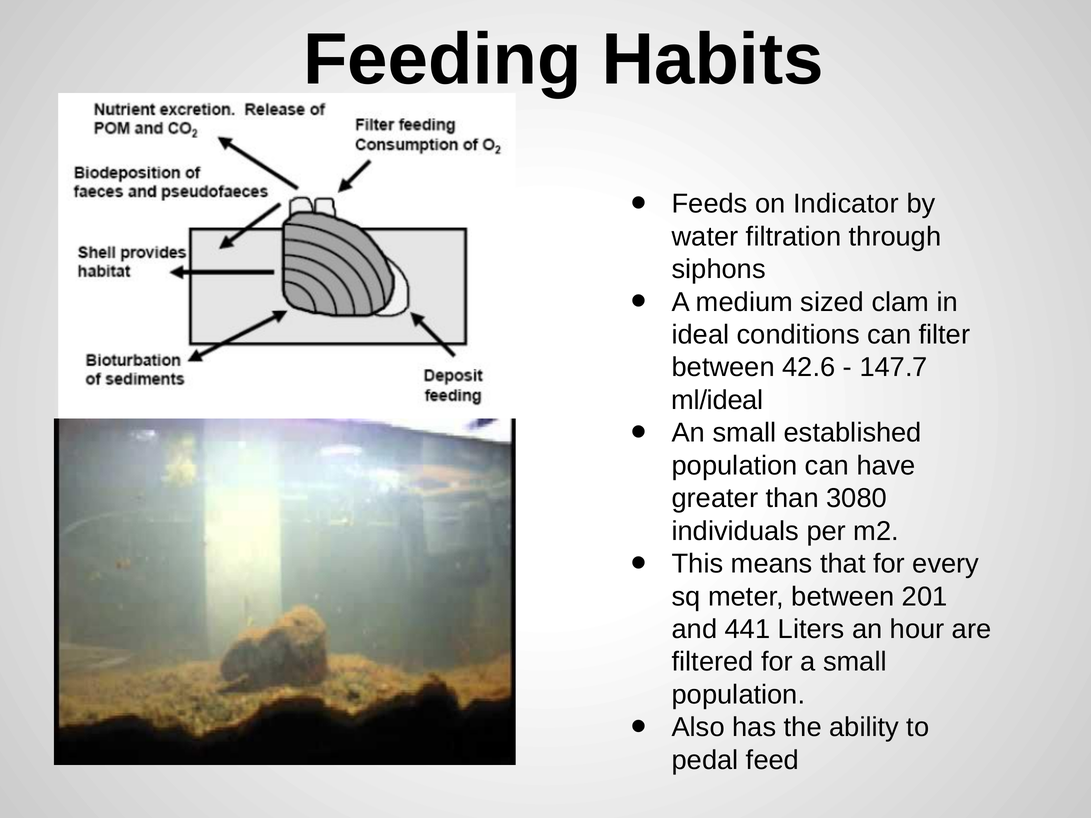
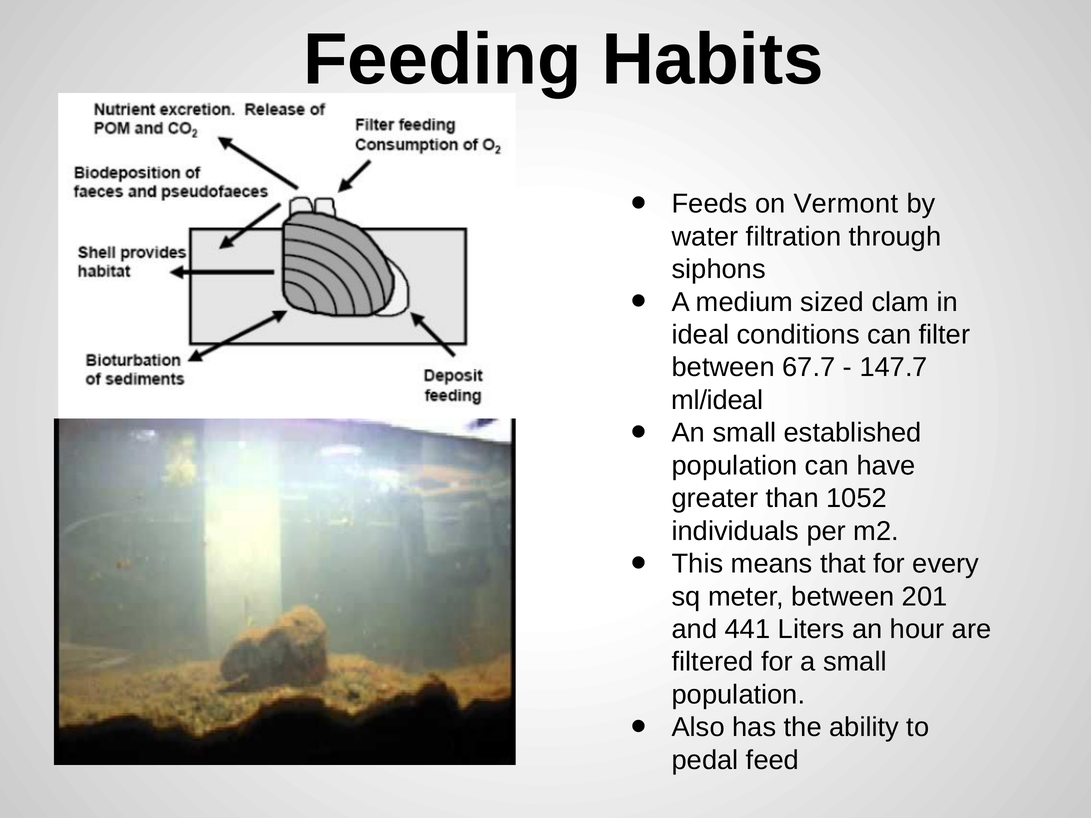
Indicator: Indicator -> Vermont (846, 204)
42.6: 42.6 -> 67.7 (809, 368)
3080: 3080 -> 1052 (857, 499)
